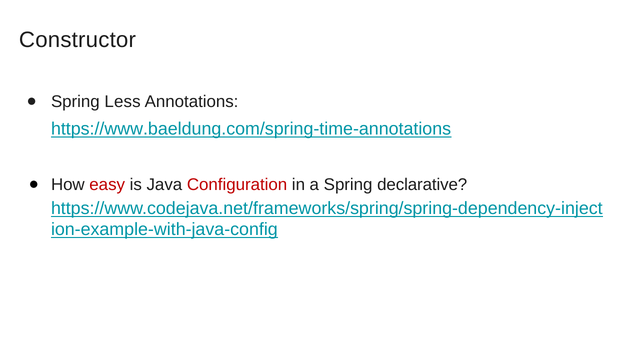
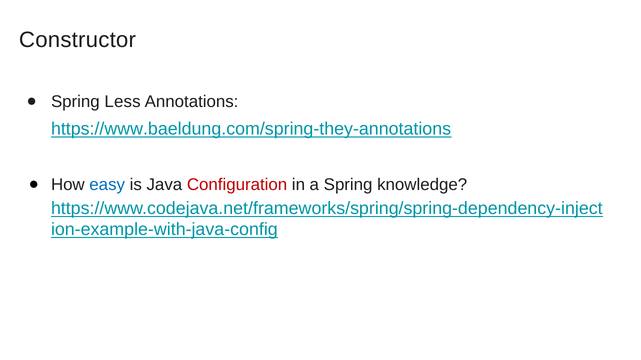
https://www.baeldung.com/spring-time-annotations: https://www.baeldung.com/spring-time-annotations -> https://www.baeldung.com/spring-they-annotations (251, 129)
easy colour: red -> blue (107, 185)
declarative: declarative -> knowledge (422, 185)
